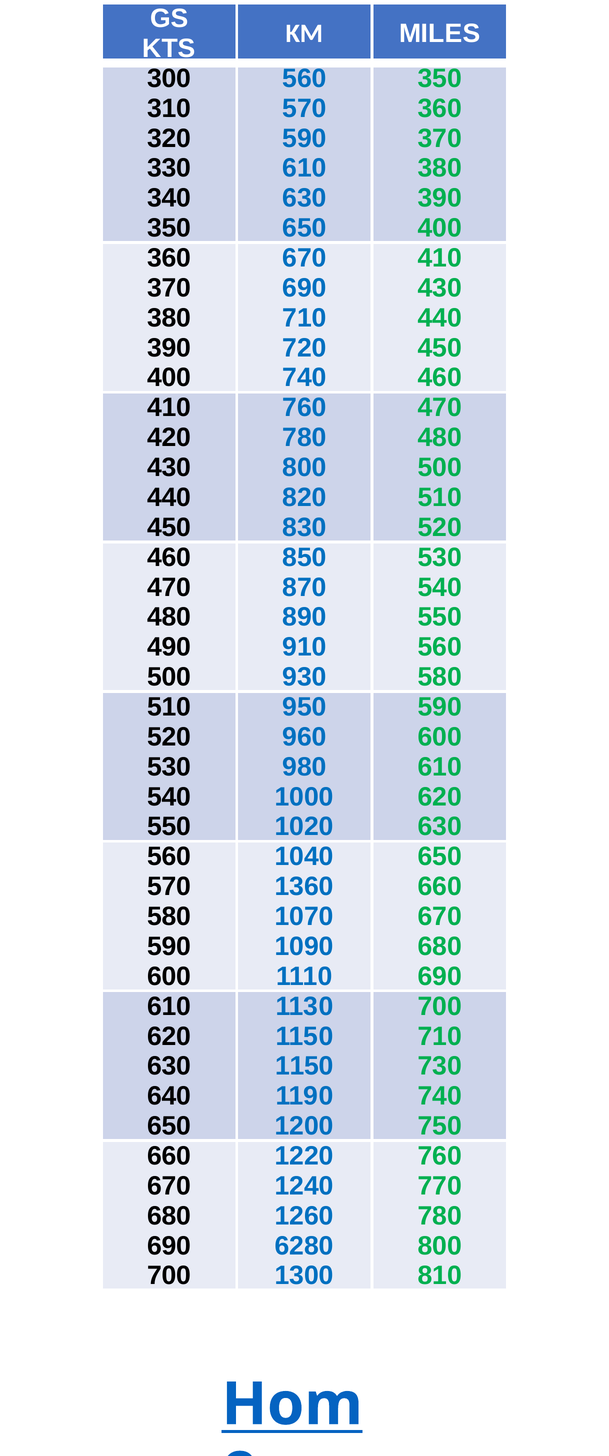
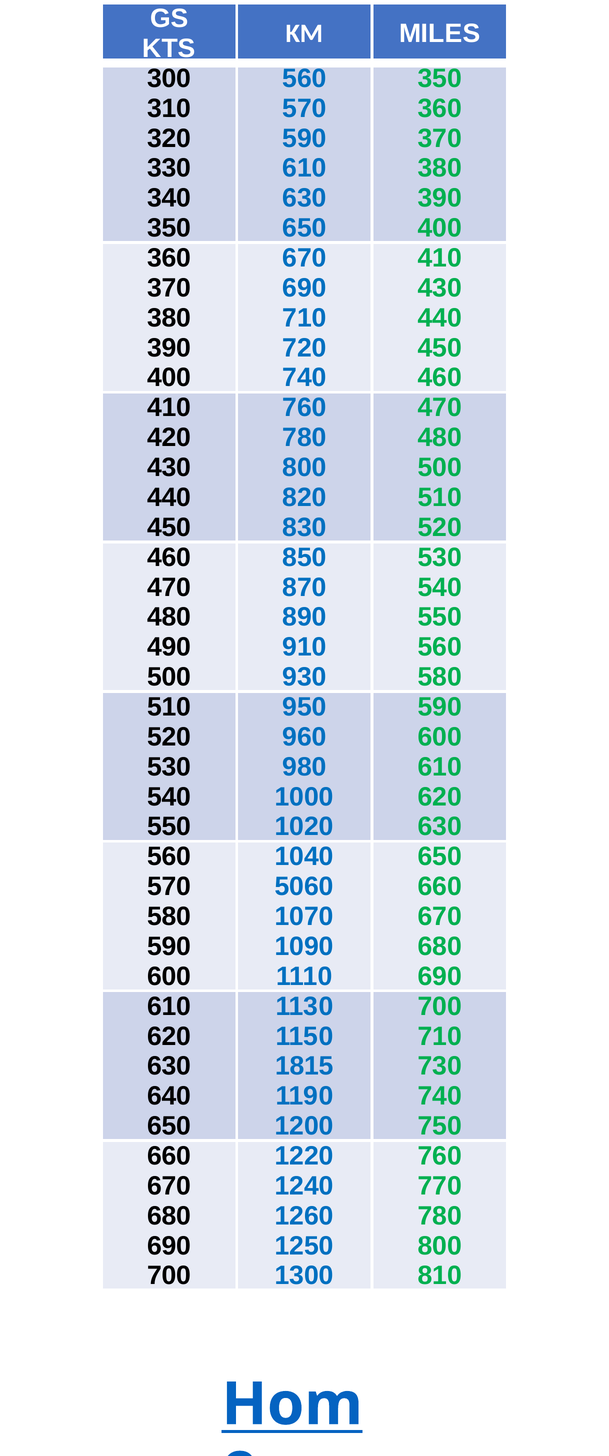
1360: 1360 -> 5060 (304, 887)
1150: 1150 -> 1815 (305, 1067)
6280: 6280 -> 1250 (304, 1247)
